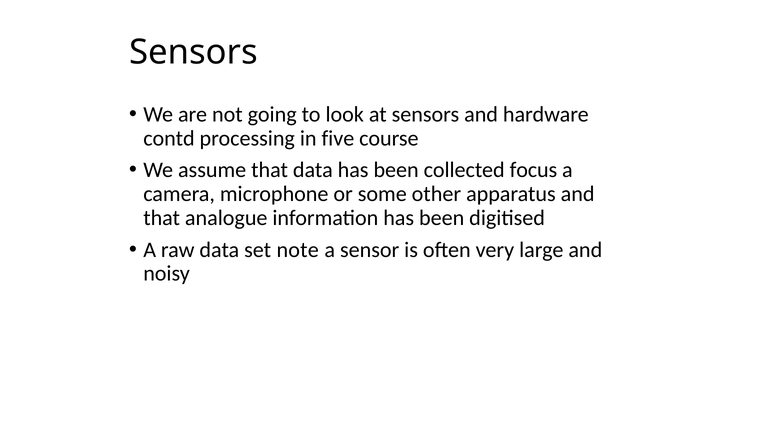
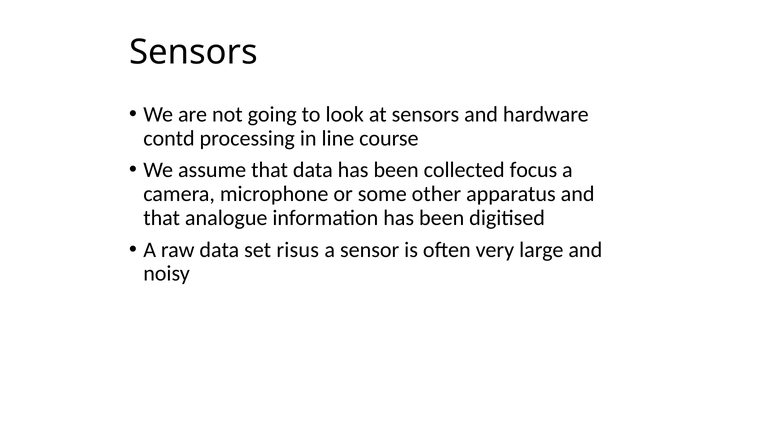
five: five -> line (338, 138)
note: note -> risus (298, 250)
